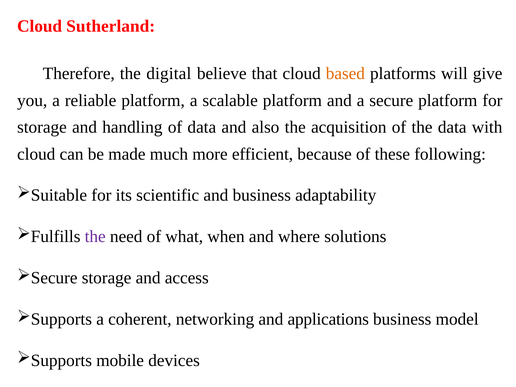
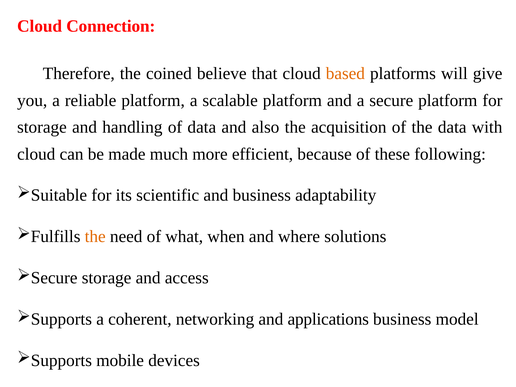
Sutherland: Sutherland -> Connection (111, 26)
digital: digital -> coined (169, 74)
the colour: purple -> orange (95, 237)
